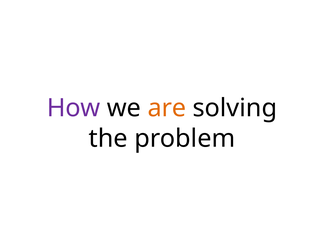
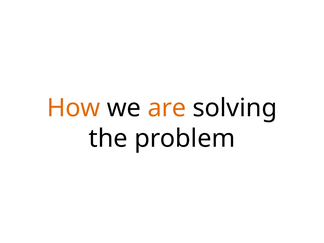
How colour: purple -> orange (74, 108)
